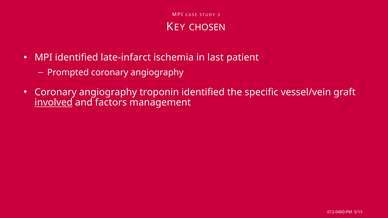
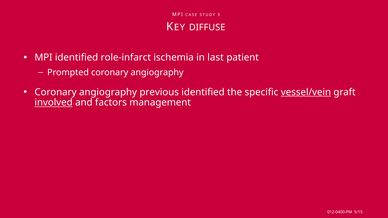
CHOSEN: CHOSEN -> DIFFUSE (207, 27)
late-infarct: late-infarct -> role-infarct (126, 58)
troponin: troponin -> previous (159, 92)
vessel/vein underline: none -> present (306, 92)
